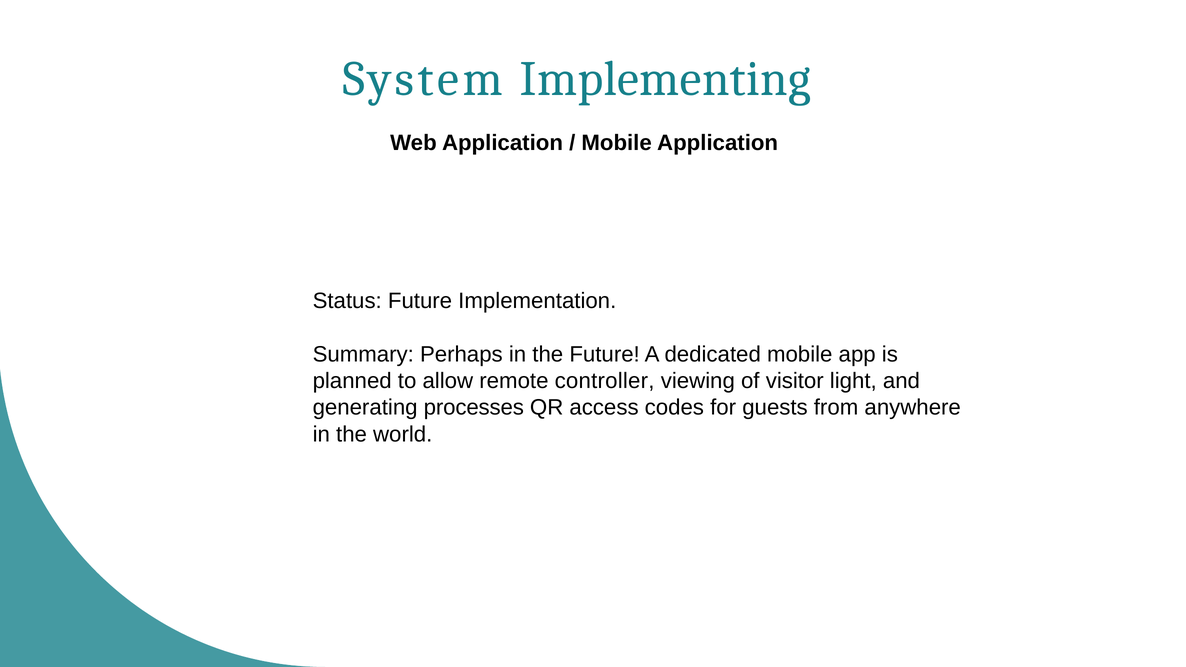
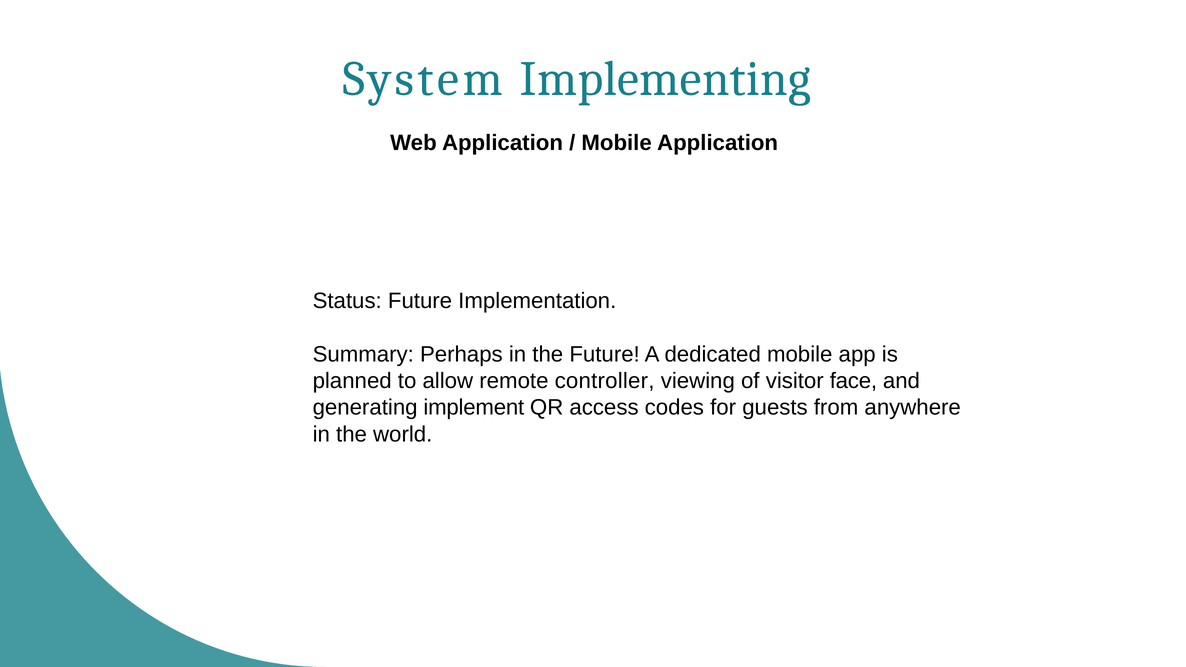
light: light -> face (853, 381)
processes: processes -> implement (474, 408)
